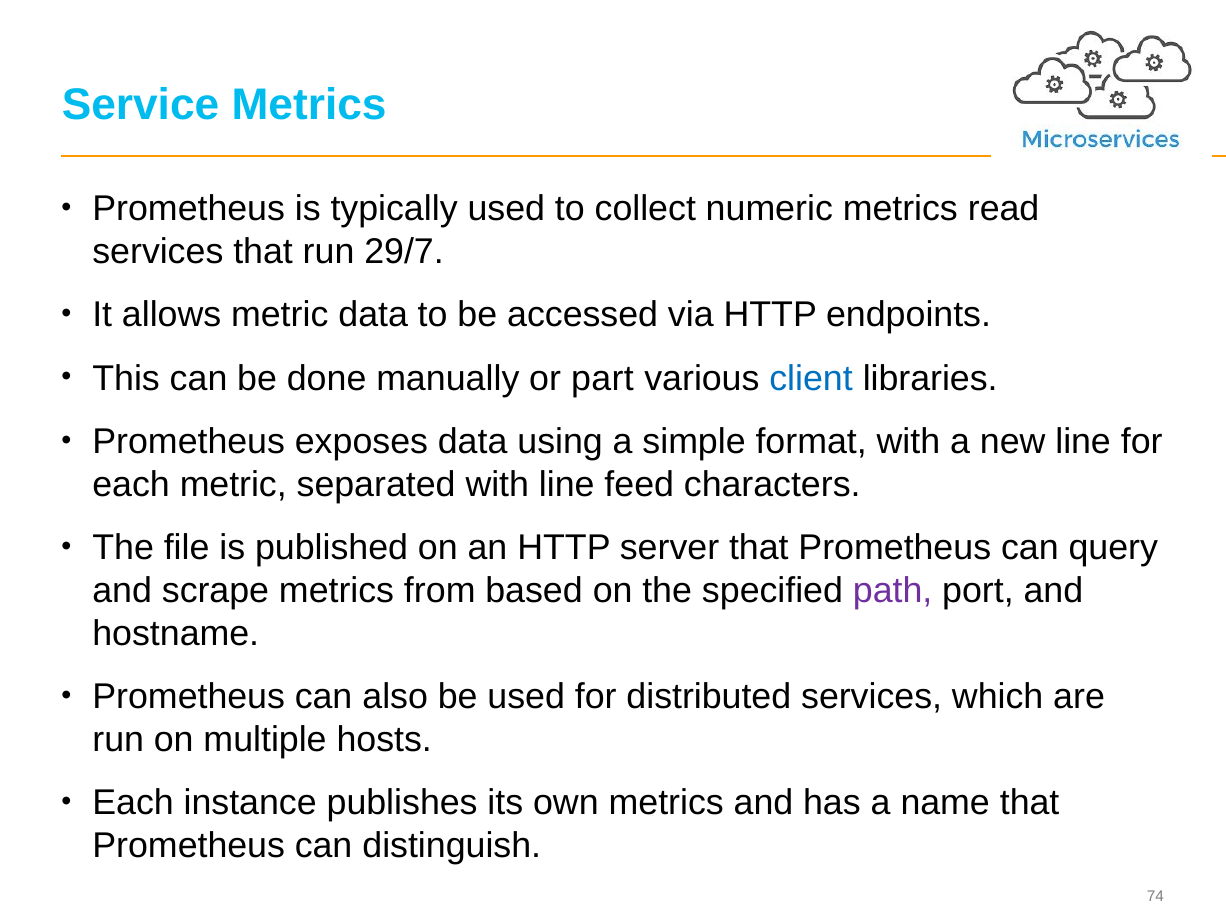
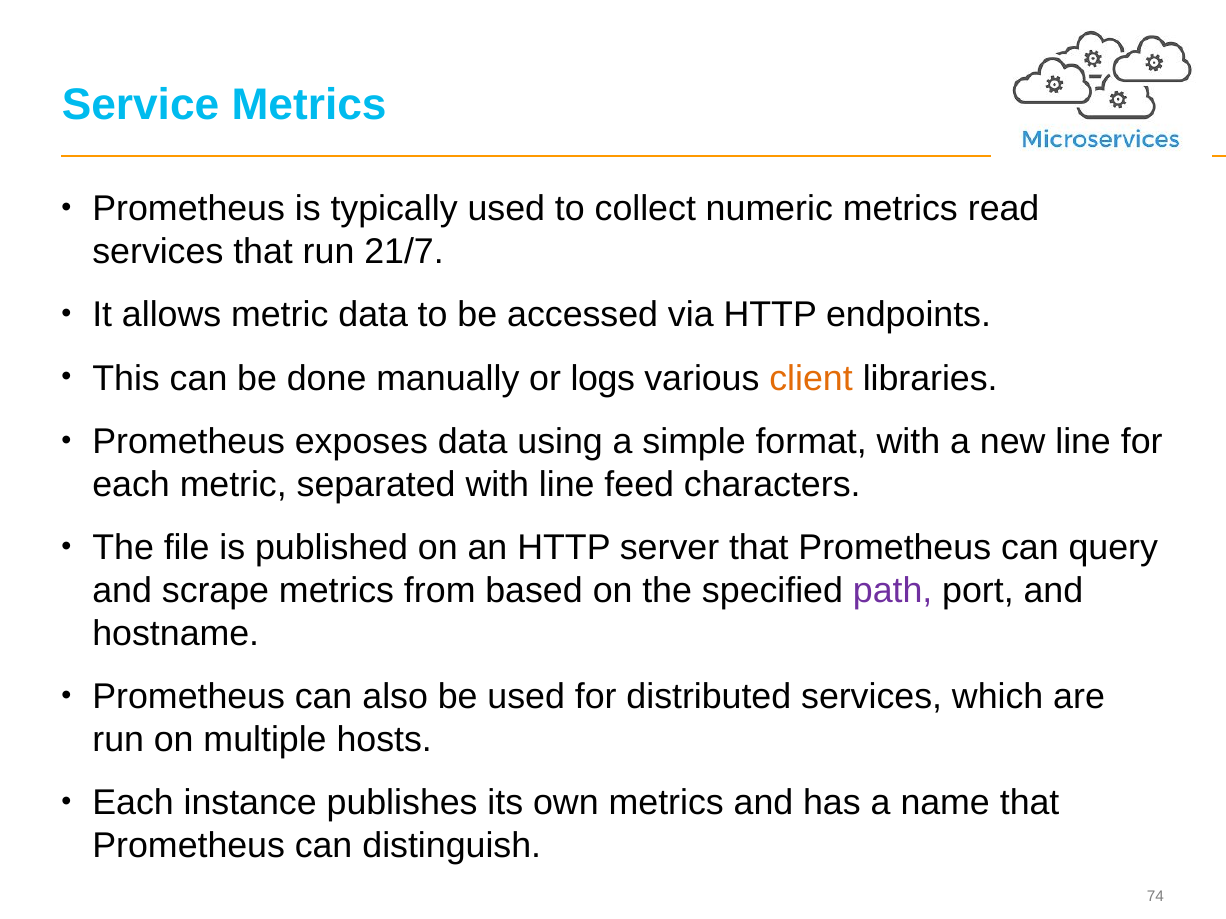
29/7: 29/7 -> 21/7 (404, 252)
part: part -> logs (603, 379)
client colour: blue -> orange (811, 379)
